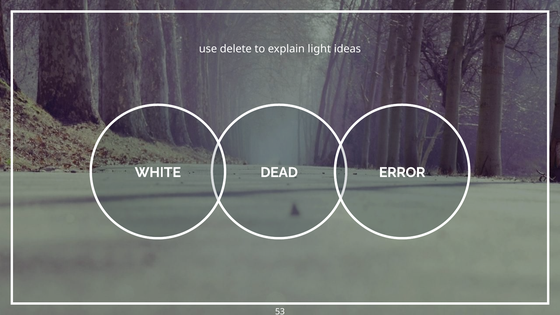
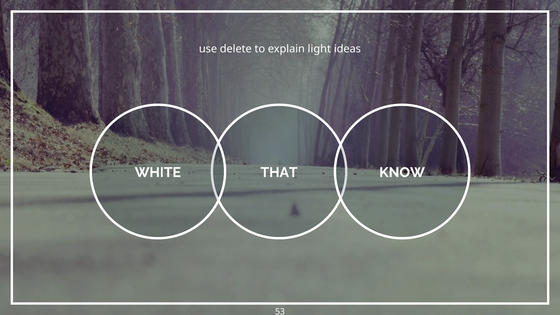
DEAD: DEAD -> THAT (279, 172)
ERROR: ERROR -> KNOW (402, 172)
